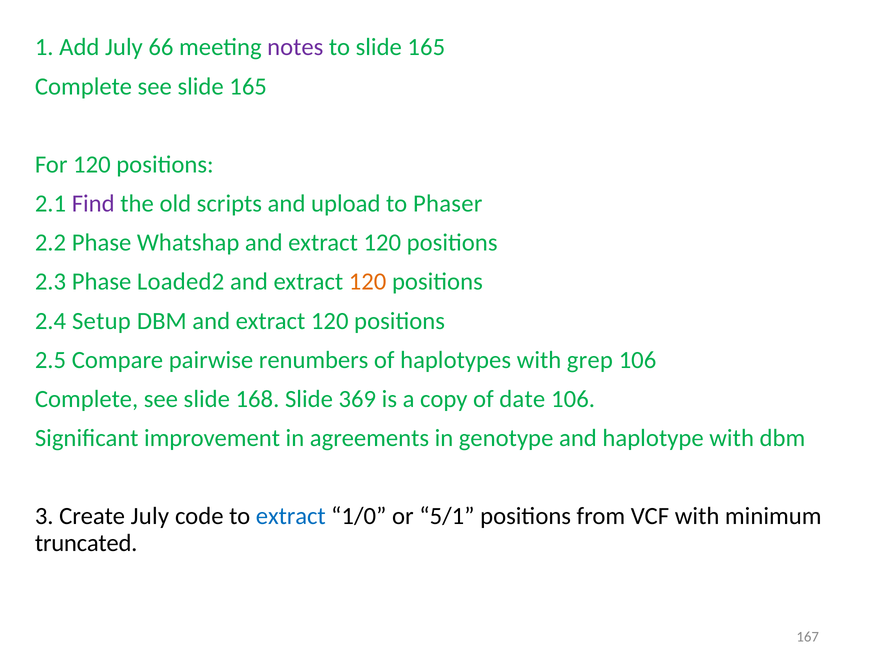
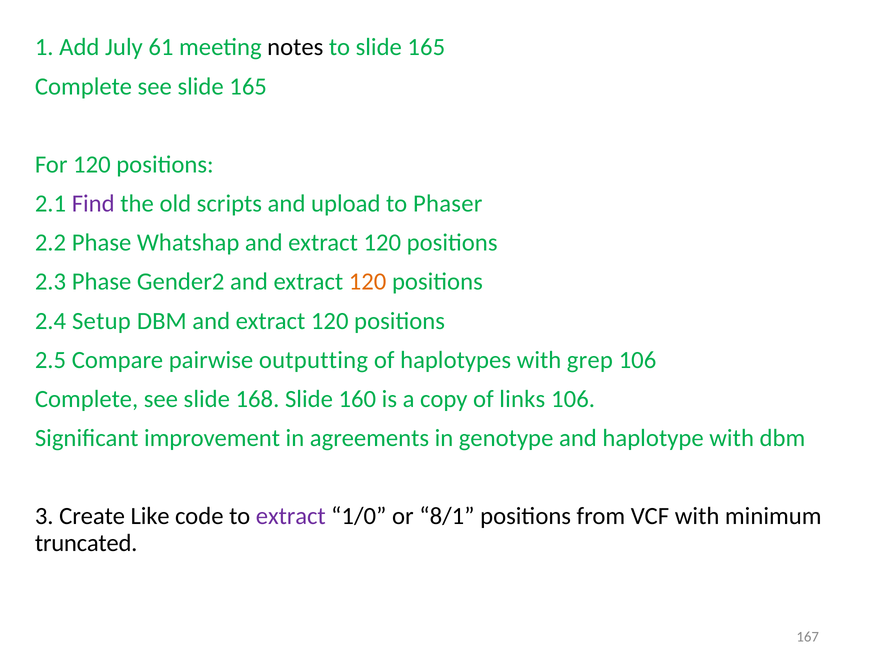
66: 66 -> 61 (161, 47)
notes colour: purple -> black (295, 47)
Loaded2: Loaded2 -> Gender2 (181, 282)
renumbers: renumbers -> outputting (313, 360)
369: 369 -> 160 (357, 399)
date: date -> links (522, 399)
Create July: July -> Like (150, 516)
extract colour: blue -> purple (291, 516)
5/1: 5/1 -> 8/1 (447, 516)
